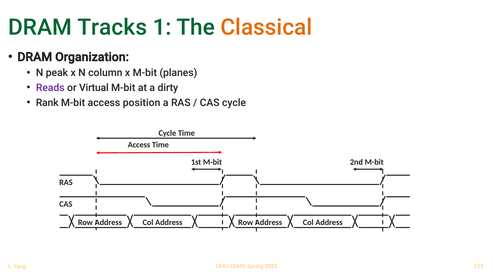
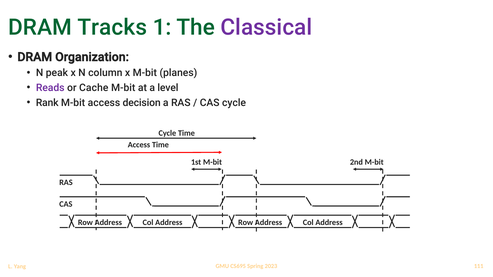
Classical colour: orange -> purple (266, 27)
Virtual: Virtual -> Cache (94, 88)
dirty: dirty -> level (168, 88)
position: position -> decision (142, 103)
